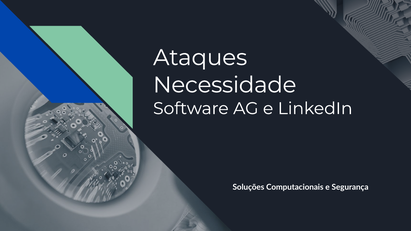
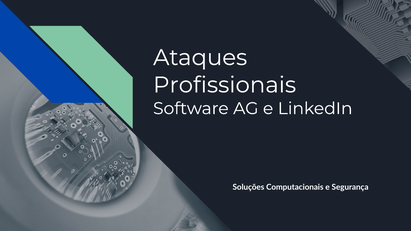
Necessidade: Necessidade -> Profissionais (225, 85)
